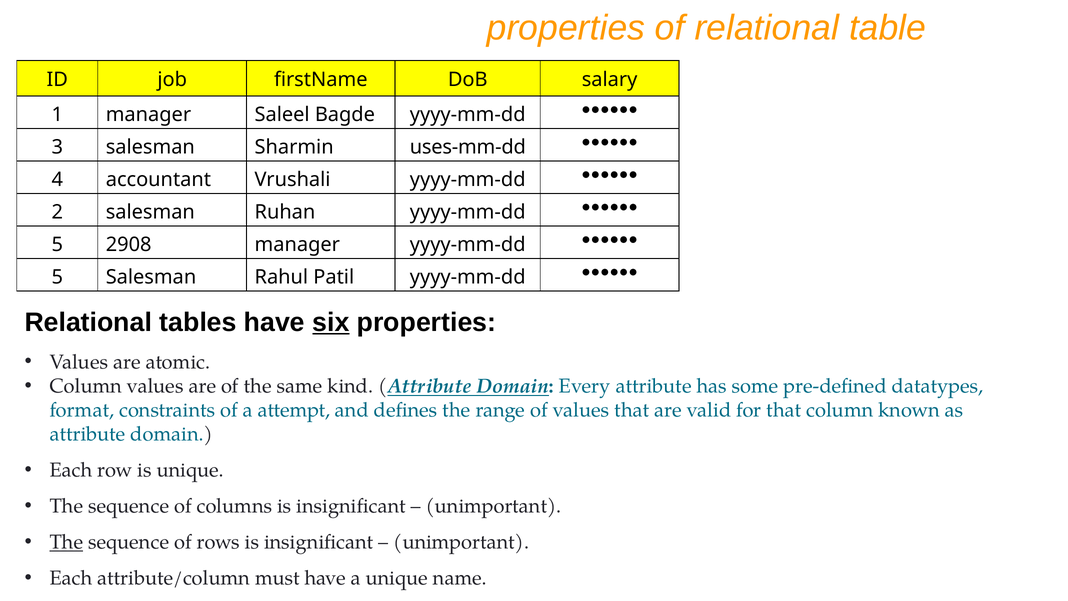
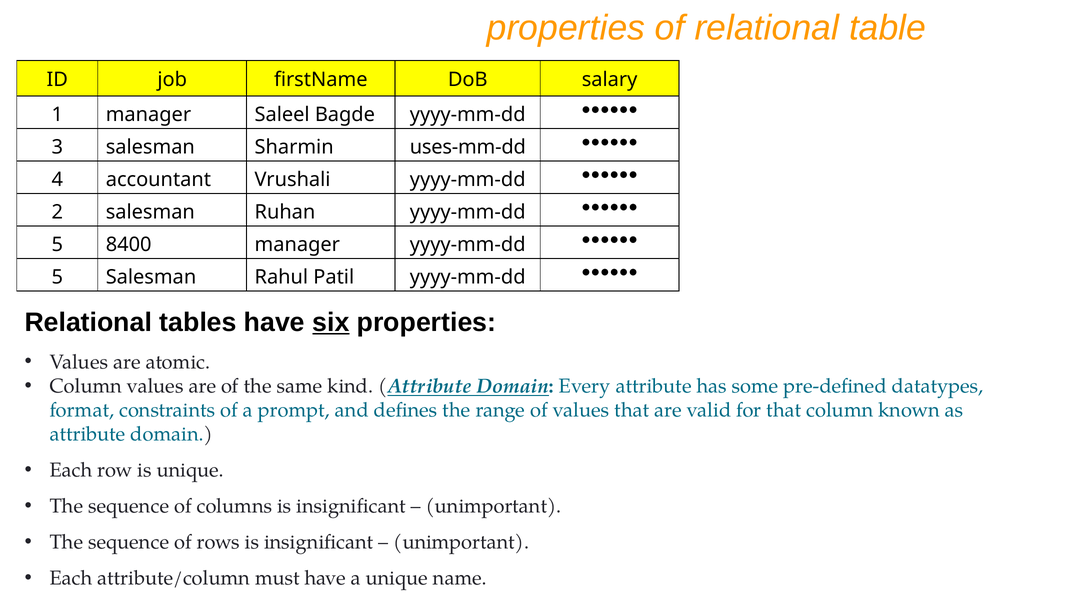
2908: 2908 -> 8400 (129, 245)
attempt: attempt -> prompt (294, 410)
The underline: present -> none (66, 542)
